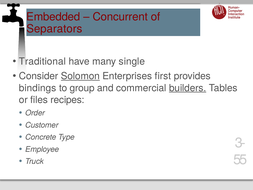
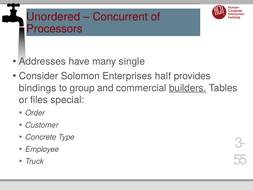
Embedded: Embedded -> Unordered (53, 17)
Separators: Separators -> Processors (54, 29)
Traditional: Traditional -> Addresses (42, 61)
Solomon underline: present -> none (80, 76)
first: first -> half (163, 76)
recipes: recipes -> special (67, 100)
